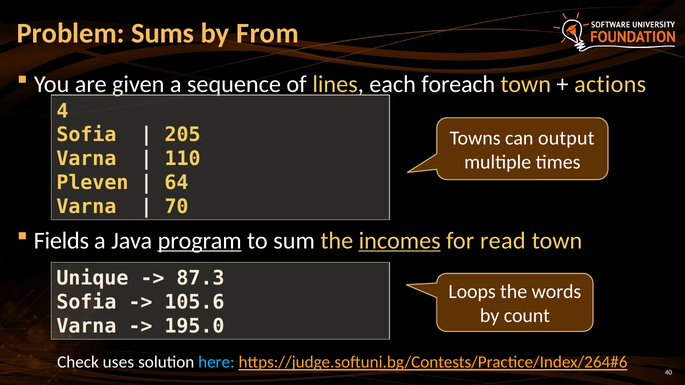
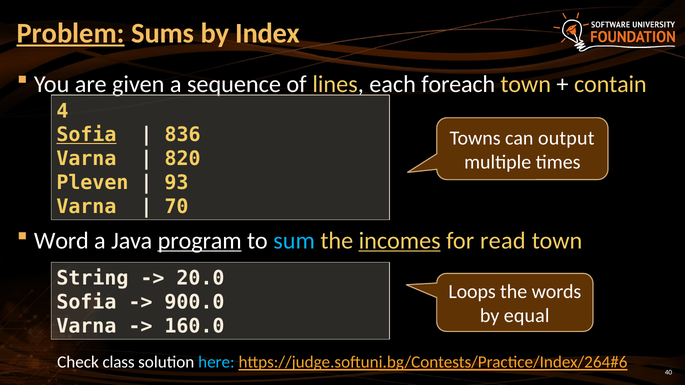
Problem underline: none -> present (71, 33)
From: From -> Index (268, 33)
actions: actions -> contain (610, 84)
Sofia underline: none -> present (86, 135)
205: 205 -> 836 (183, 135)
110: 110 -> 820 (183, 159)
64: 64 -> 93 (176, 183)
Fields: Fields -> Word (61, 241)
sum colour: white -> light blue (294, 241)
Unique: Unique -> String (92, 278)
87.3: 87.3 -> 20.0 (200, 278)
105.6: 105.6 -> 900.0 (194, 302)
count: count -> equal (527, 316)
195.0: 195.0 -> 160.0 (194, 326)
uses: uses -> class (119, 363)
